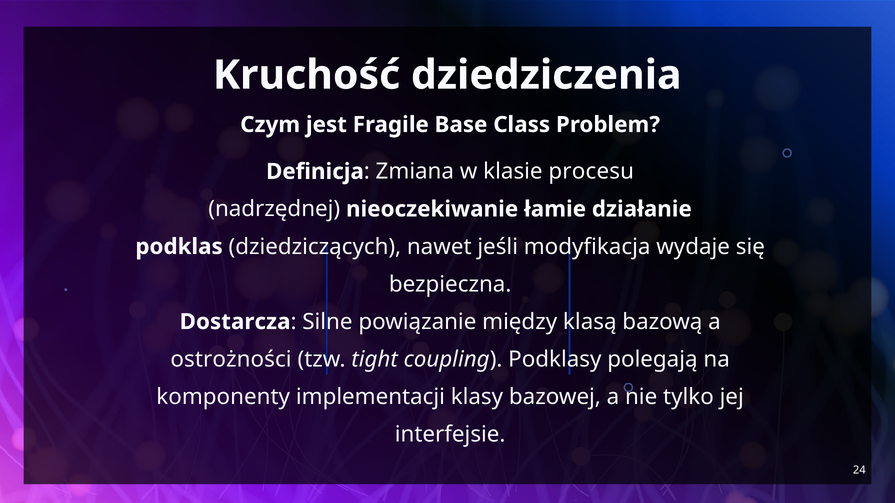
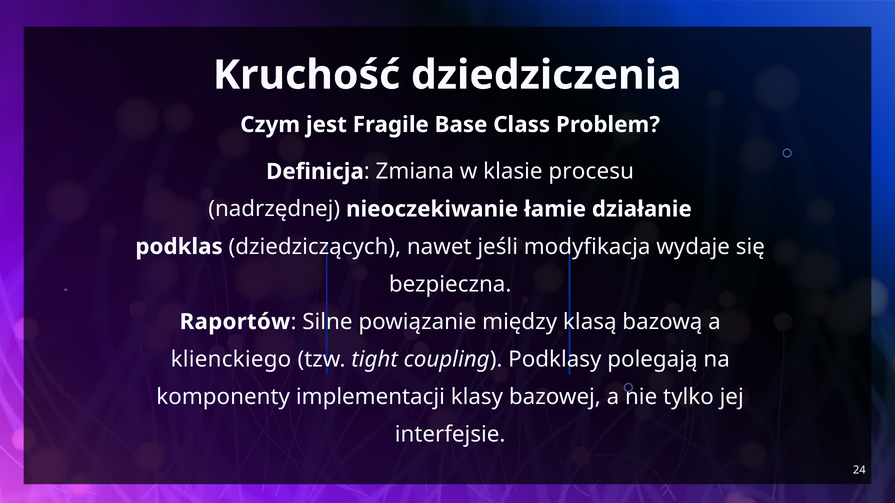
Dostarcza: Dostarcza -> Raportów (235, 322)
ostrożności: ostrożności -> klienckiego (231, 360)
